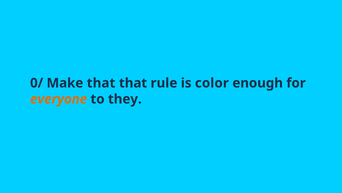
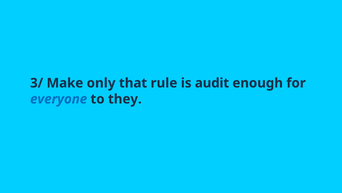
0/: 0/ -> 3/ (37, 83)
Make that: that -> only (101, 83)
color: color -> audit (212, 83)
everyone colour: orange -> blue (59, 99)
